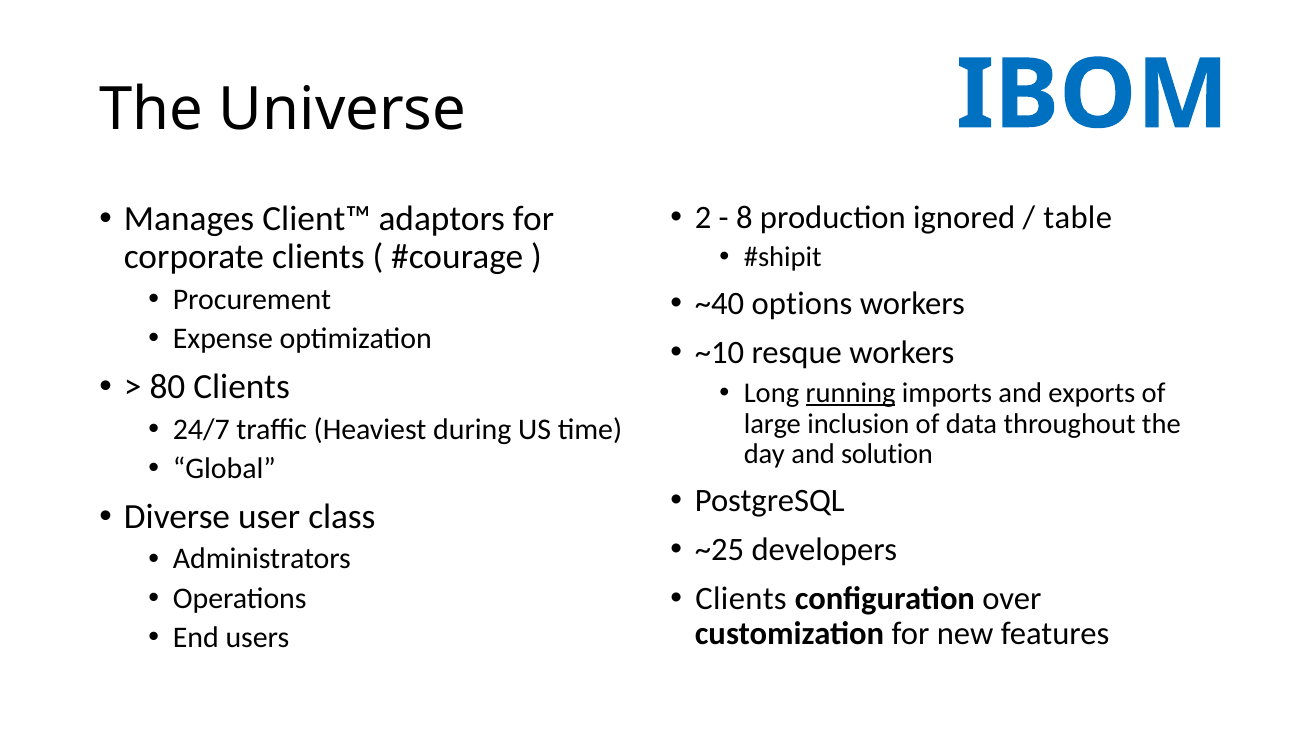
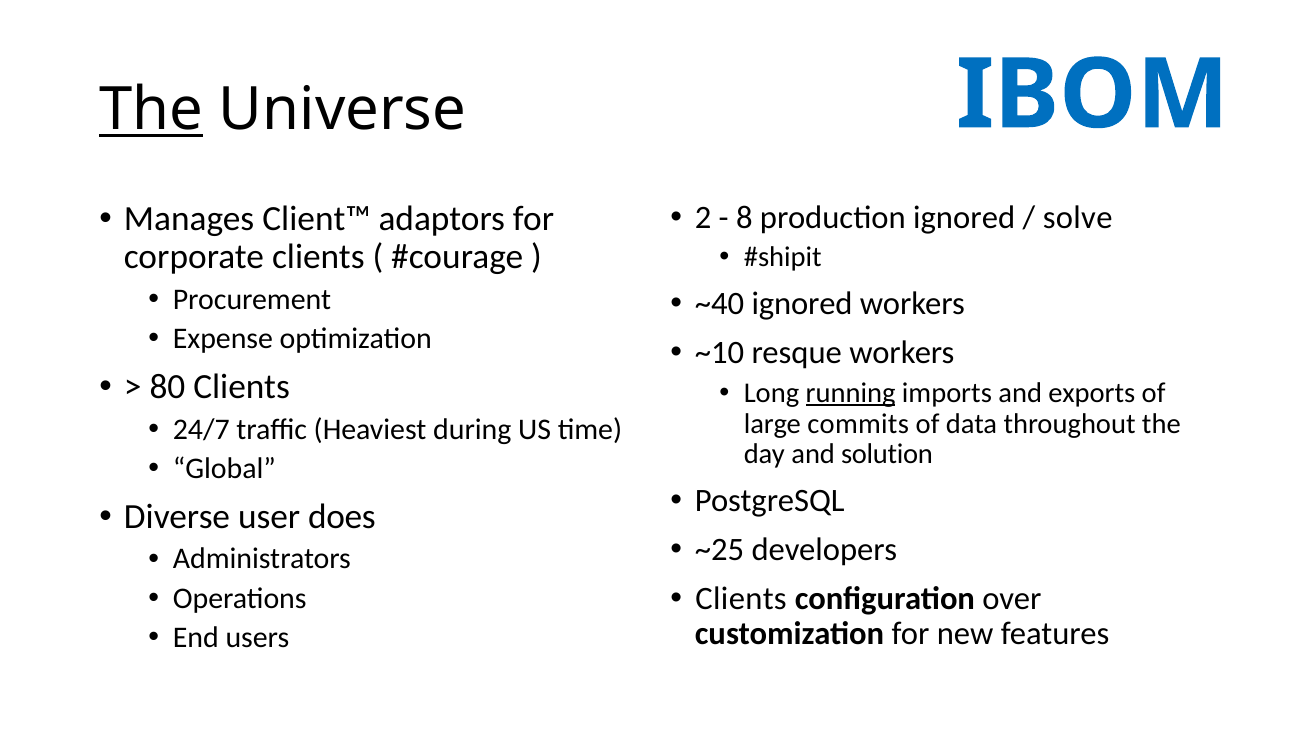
The underline: none -> present (151, 110)
table: table -> solve (1078, 218)
~40 options: options -> ignored (802, 304)
inclusion: inclusion -> commits (858, 424)
class: class -> does (342, 517)
